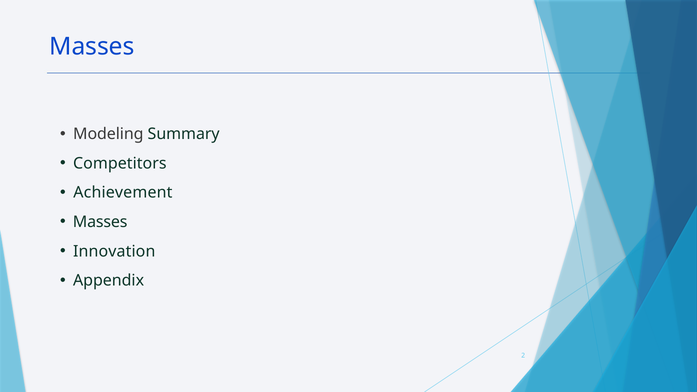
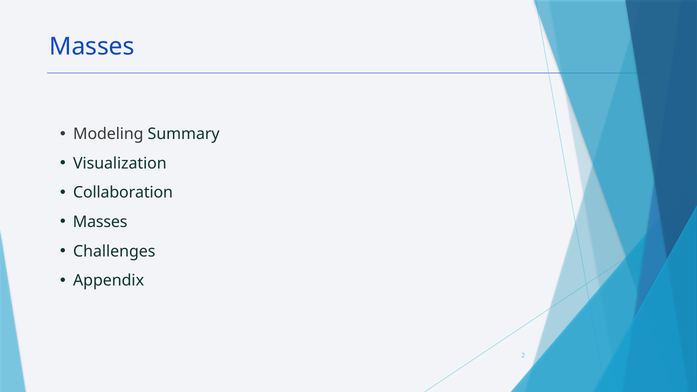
Competitors: Competitors -> Visualization (120, 163)
Achievement: Achievement -> Collaboration (123, 193)
Innovation: Innovation -> Challenges (114, 251)
